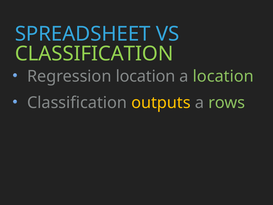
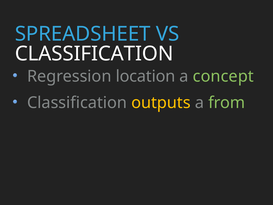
CLASSIFICATION colour: light green -> white (94, 54)
a location: location -> concept (223, 76)
rows: rows -> from (227, 103)
